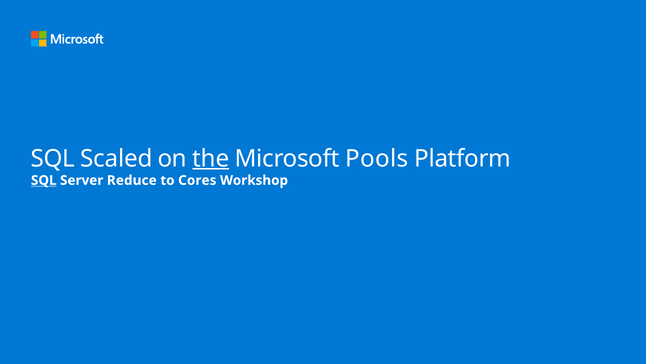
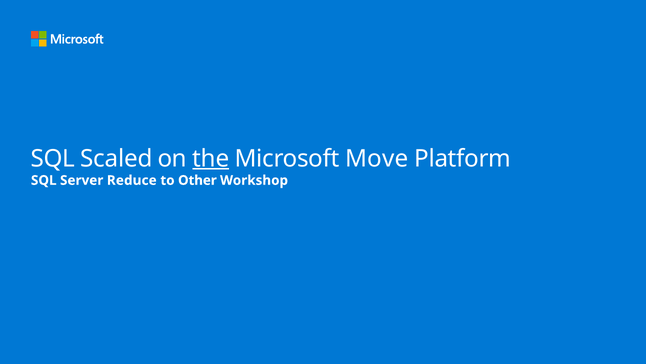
Pools: Pools -> Move (377, 158)
SQL underline: present -> none (44, 180)
Cores: Cores -> Other (197, 180)
